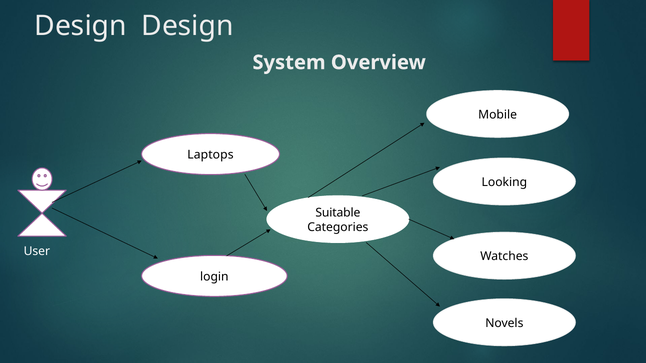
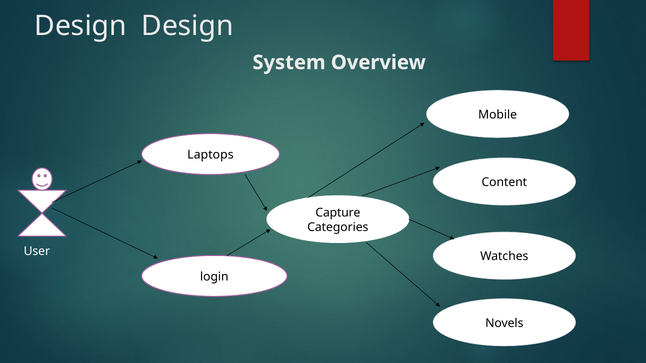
Looking: Looking -> Content (504, 182)
Suitable: Suitable -> Capture (338, 213)
